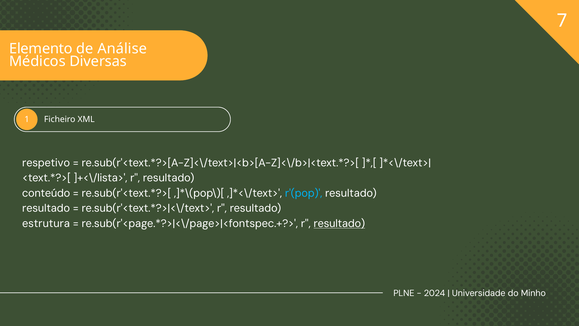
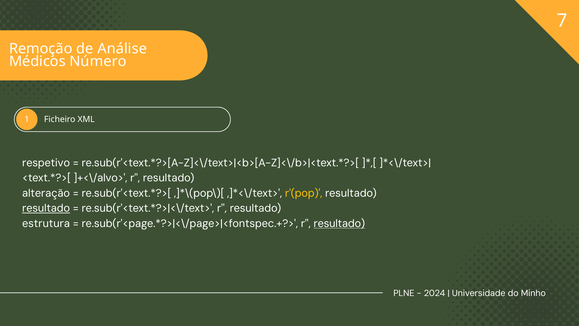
Elemento: Elemento -> Remoção (41, 49)
Diversas: Diversas -> Número (98, 61)
]+<\/lista>: ]+<\/lista> -> ]+<\/alvo> (101, 178)
conteúdo: conteúdo -> alteração (46, 193)
r'(pop colour: light blue -> yellow (304, 193)
resultado underline: none -> present (46, 208)
